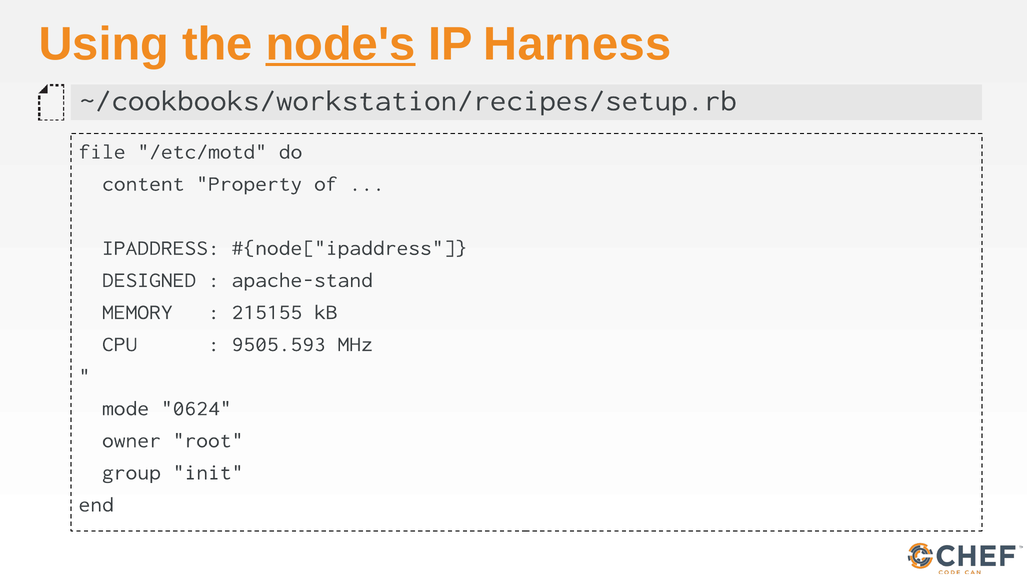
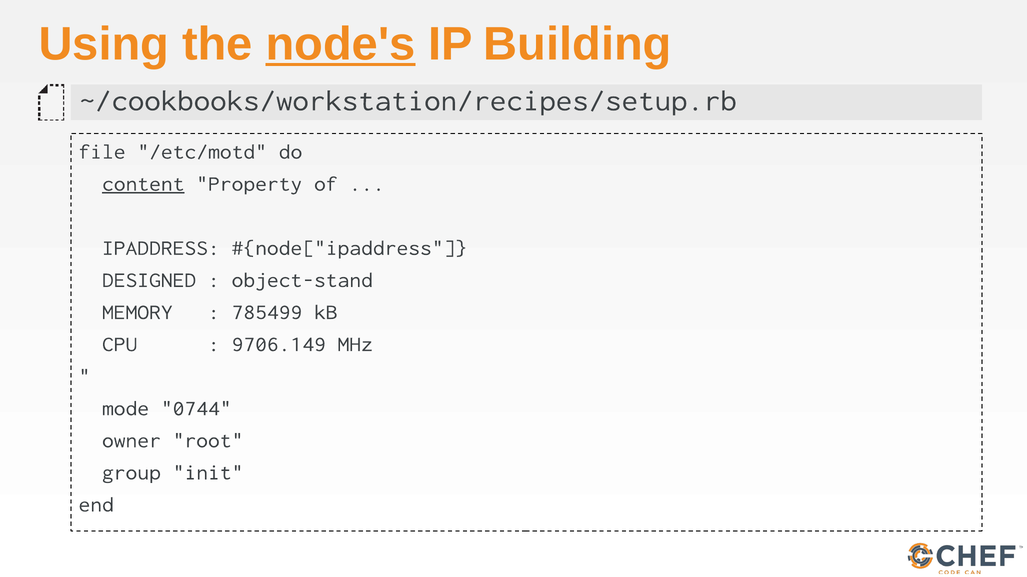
Harness: Harness -> Building (578, 44)
content underline: none -> present (143, 184)
apache-stand: apache-stand -> object-stand (302, 280)
215155: 215155 -> 785499 (267, 312)
9505.593: 9505.593 -> 9706.149 (279, 344)
0624: 0624 -> 0744 (196, 409)
